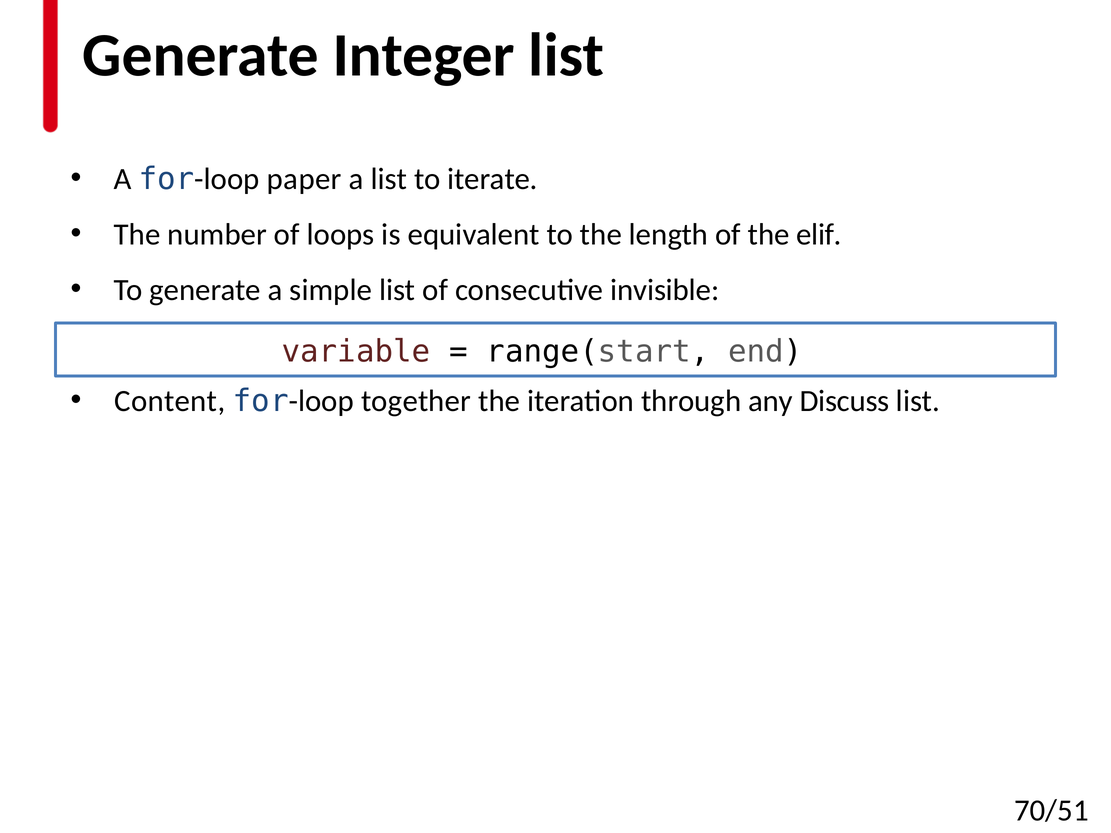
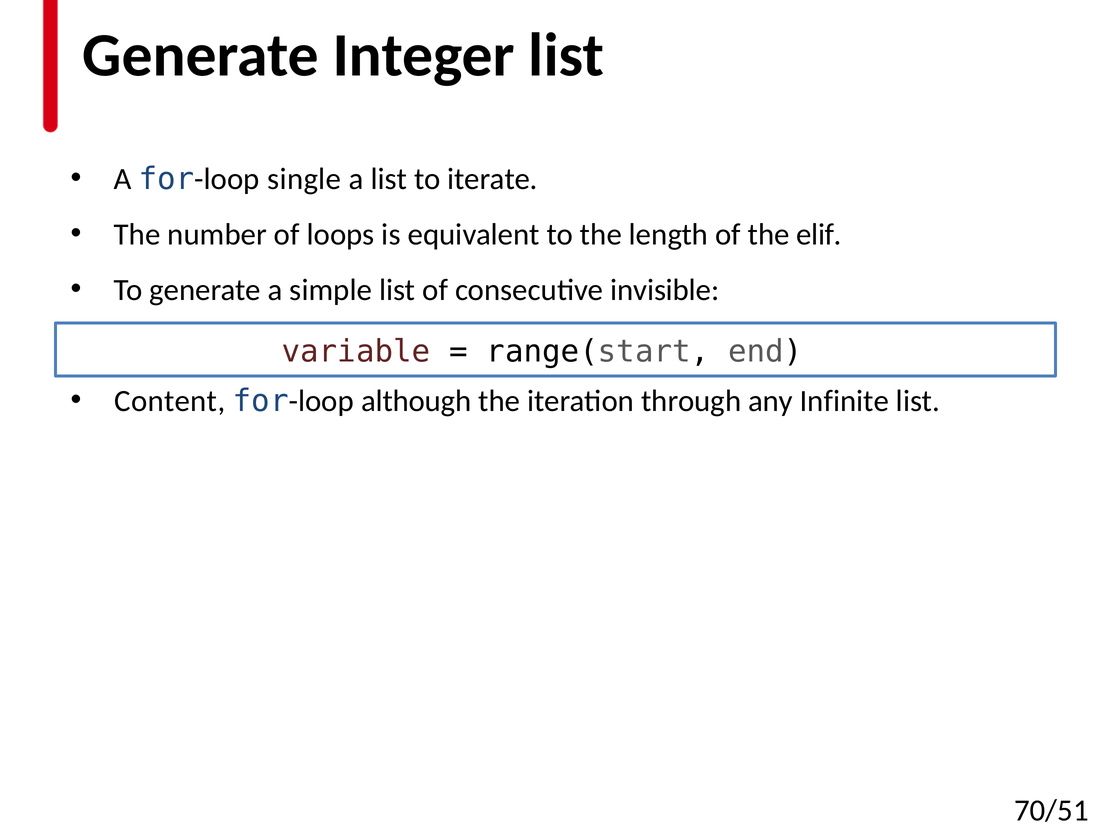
paper: paper -> single (304, 179)
together: together -> although (416, 401)
Discuss: Discuss -> Infinite (844, 401)
